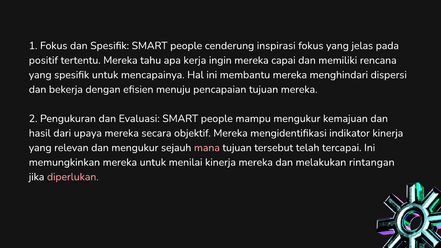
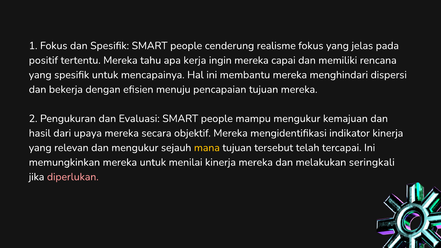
inspirasi: inspirasi -> realisme (276, 46)
mana colour: pink -> yellow (207, 148)
rintangan: rintangan -> seringkali (372, 162)
